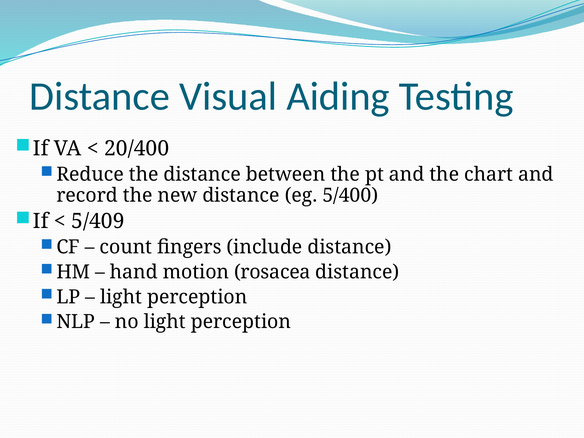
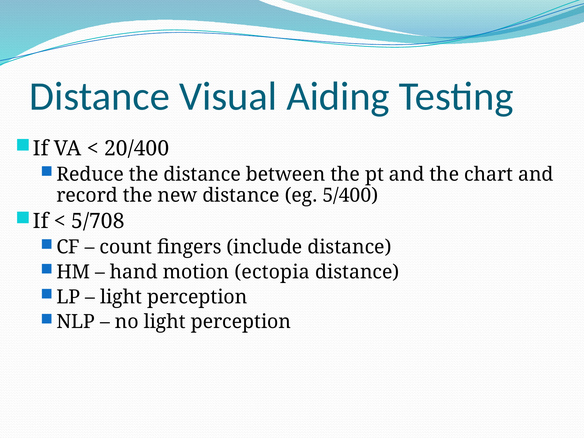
5/409: 5/409 -> 5/708 (98, 221)
rosacea: rosacea -> ectopia (272, 272)
